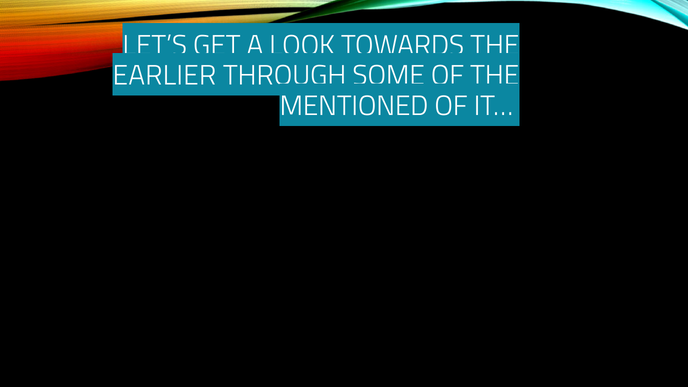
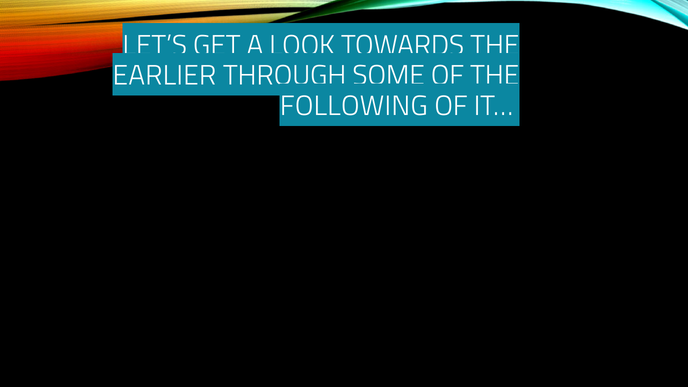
MENTIONED: MENTIONED -> FOLLOWING (354, 106)
